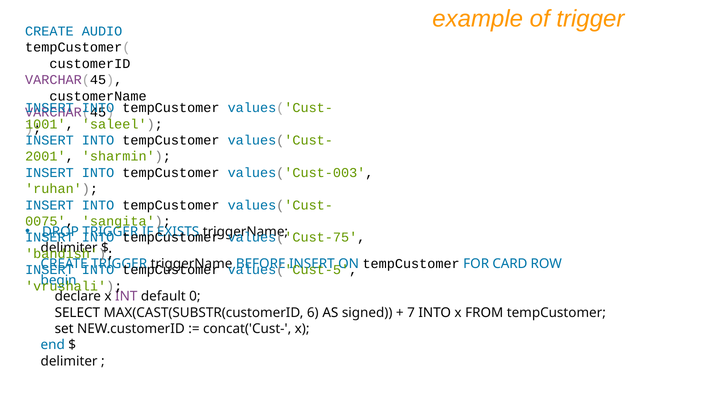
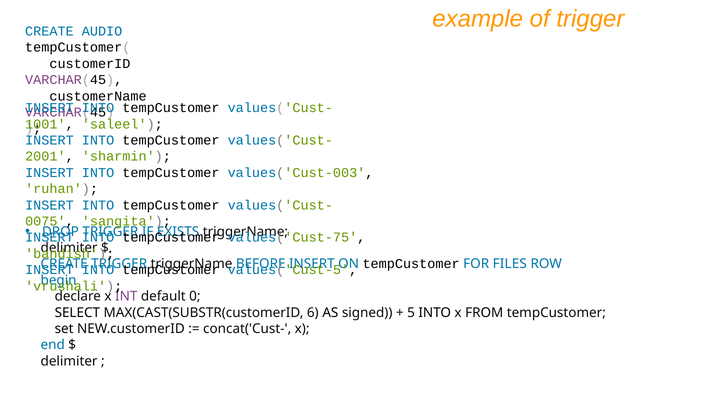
CARD: CARD -> FILES (510, 264)
7: 7 -> 5 (411, 313)
